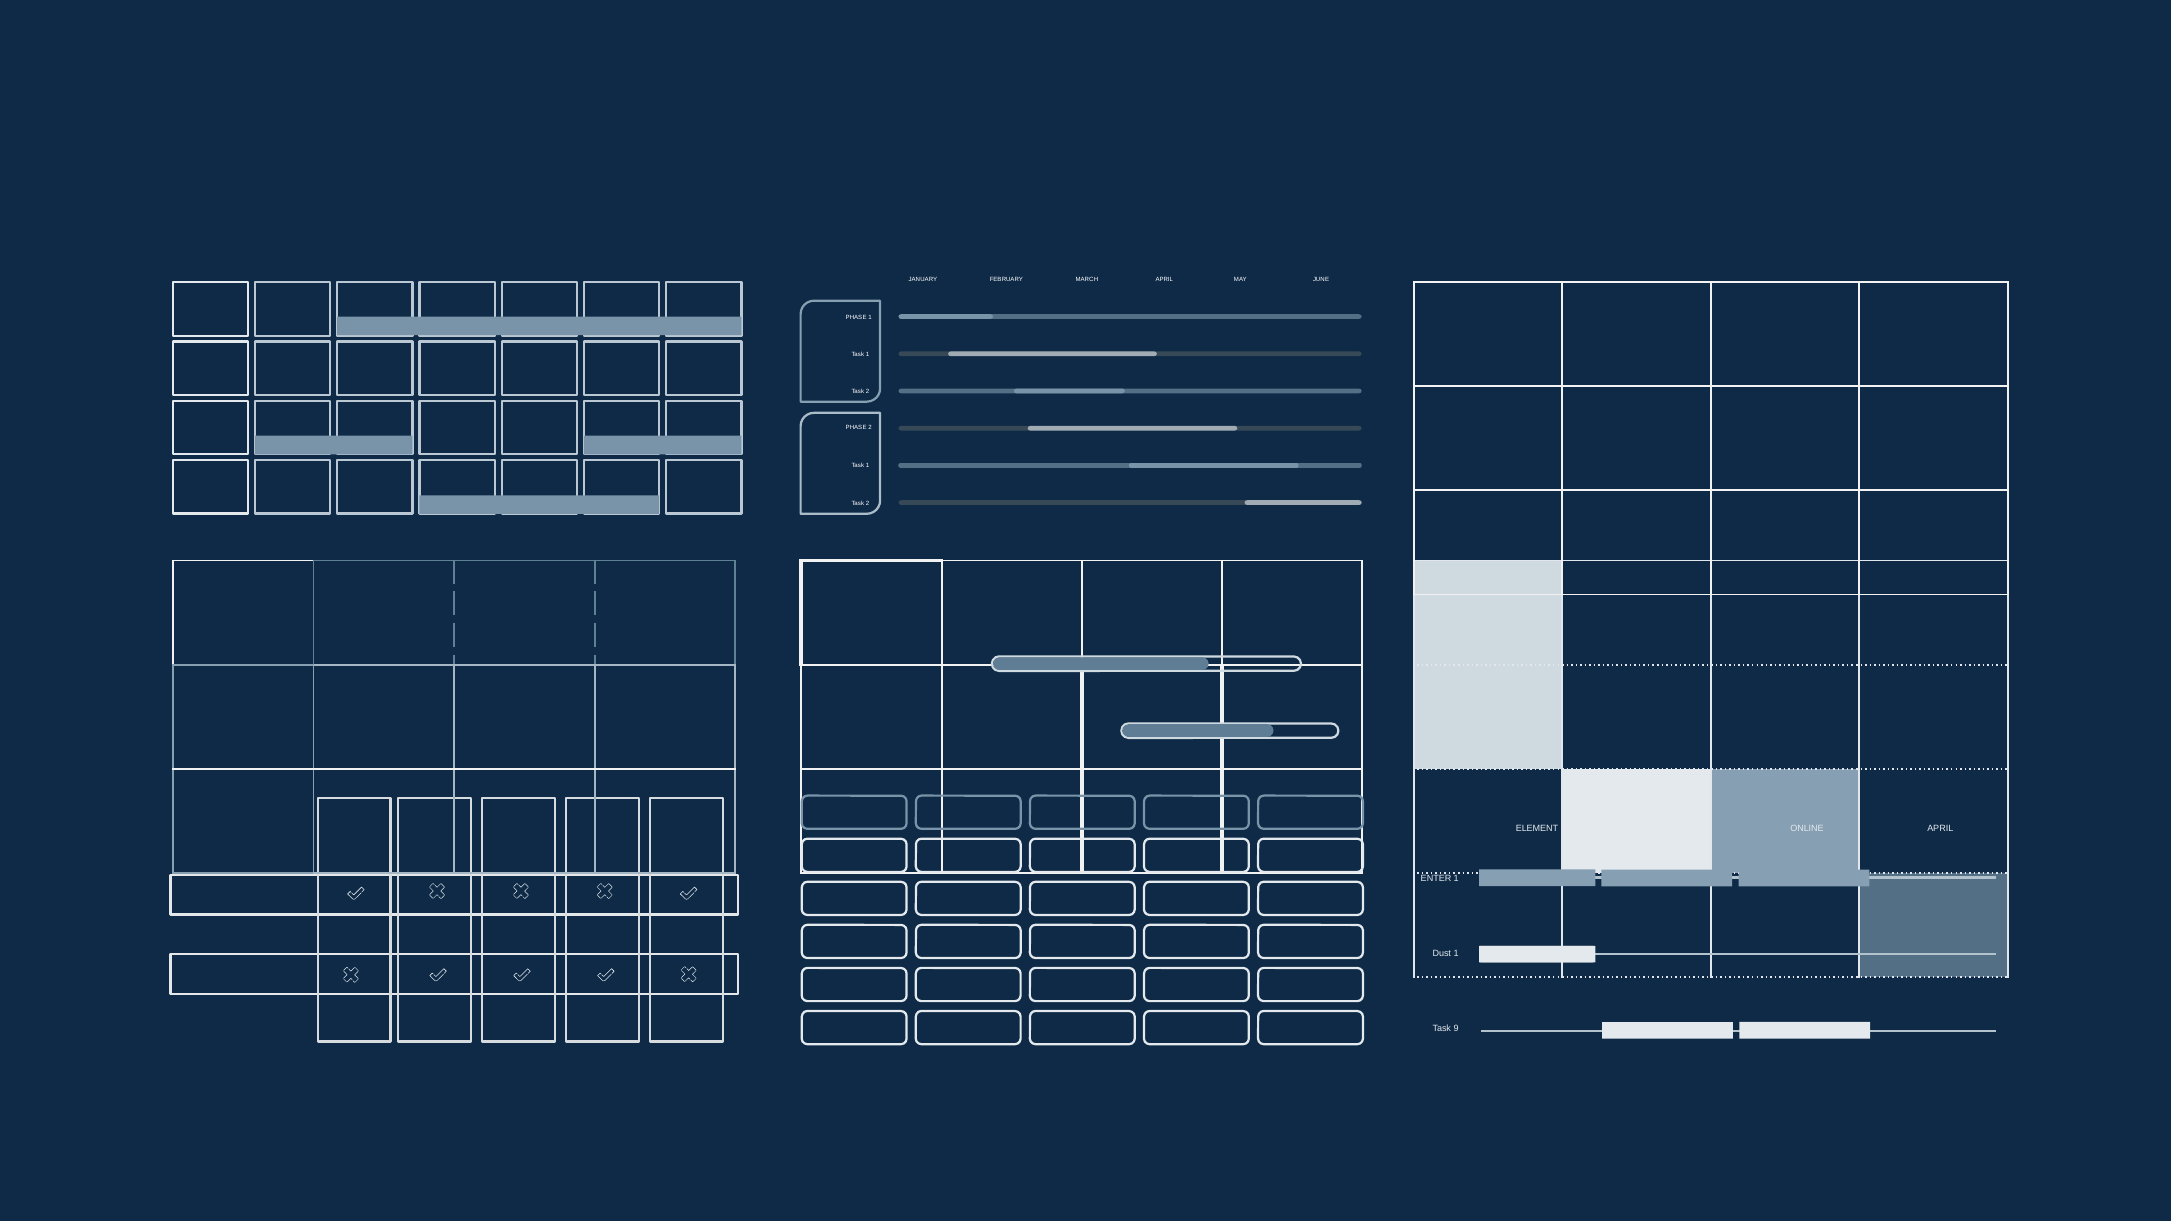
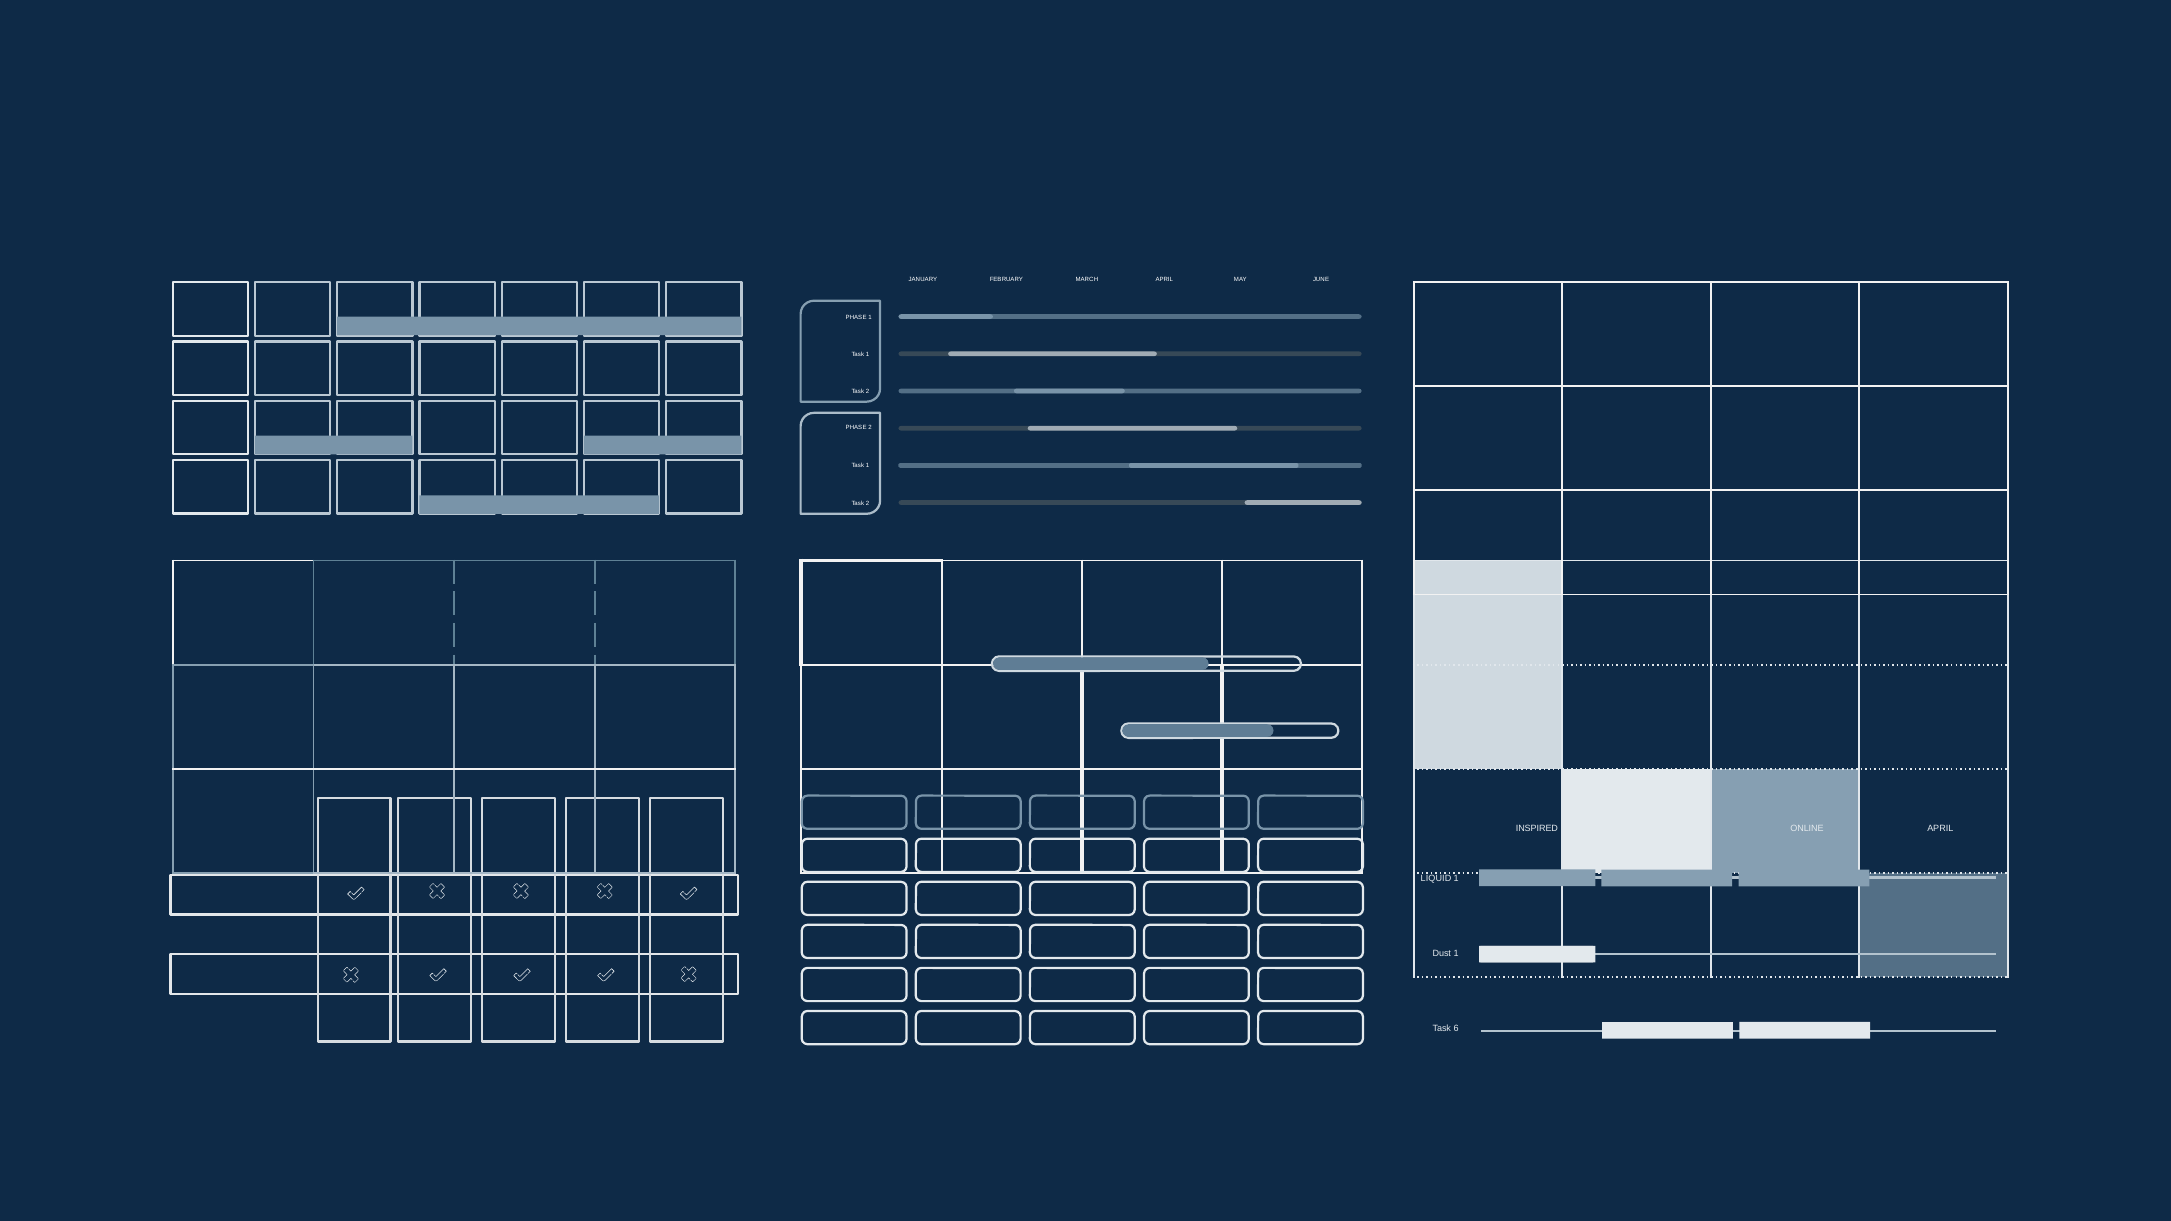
ELEMENT: ELEMENT -> INSPIRED (1537, 828)
ENTER: ENTER -> LIQUID (1436, 878)
9: 9 -> 6 (1456, 1028)
